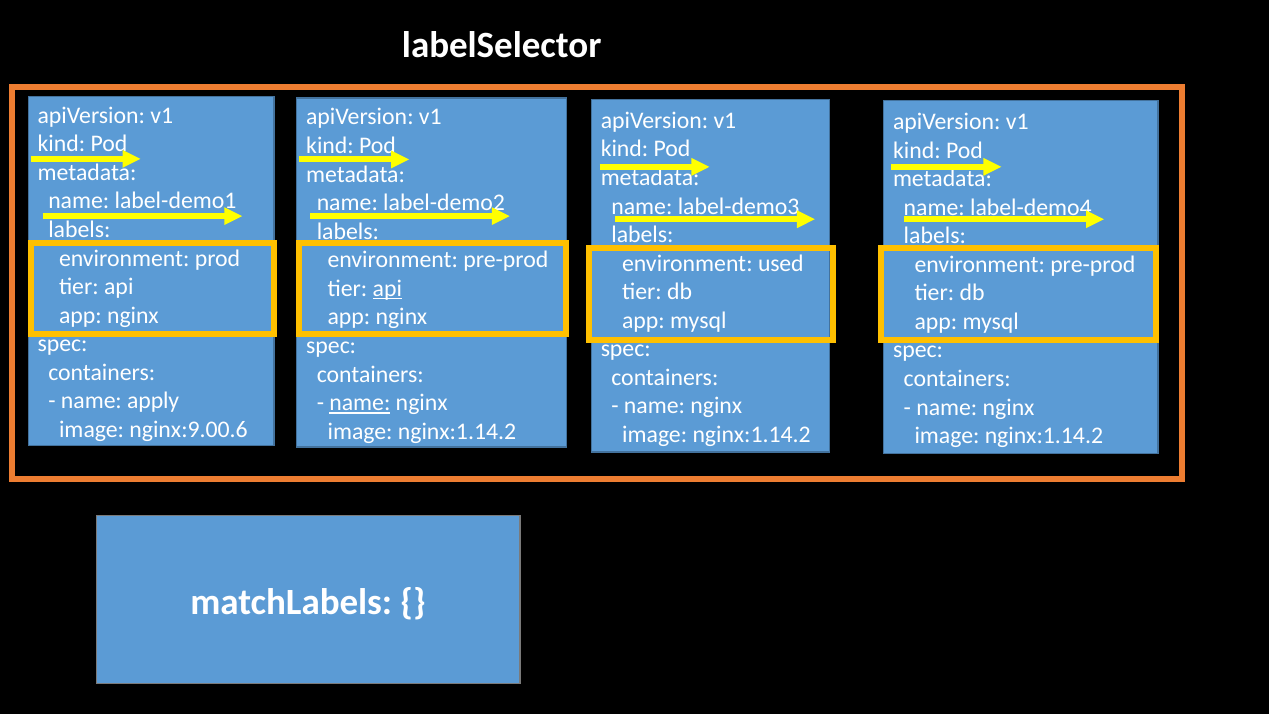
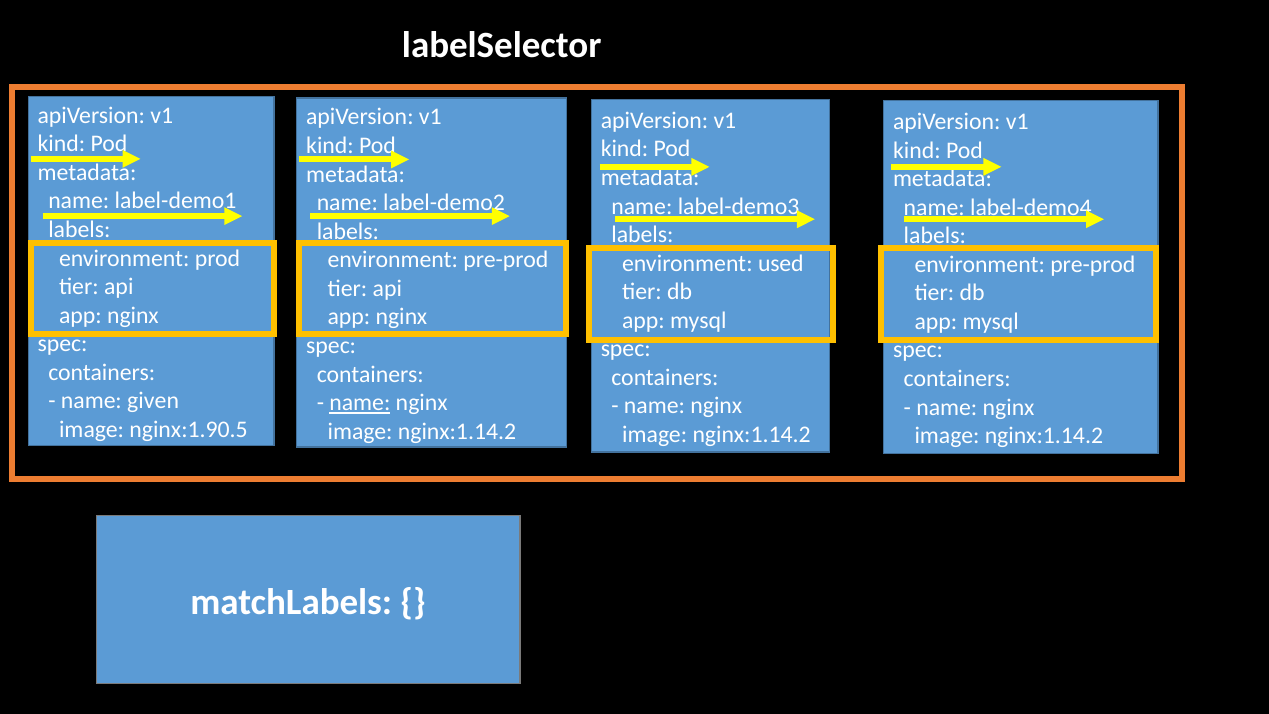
api underline: present -> none (387, 288)
apply: apply -> given (153, 401)
nginx:9.00.6: nginx:9.00.6 -> nginx:1.90.5 (189, 429)
